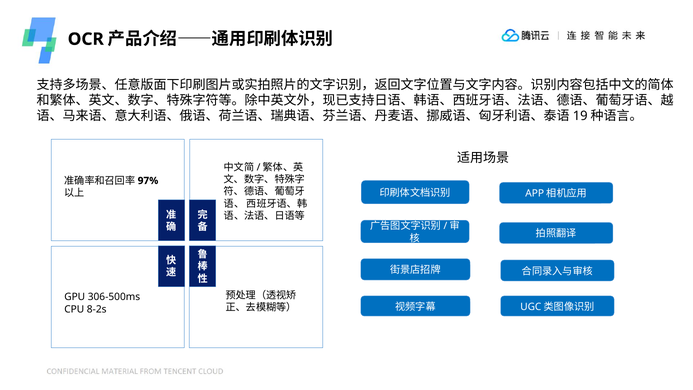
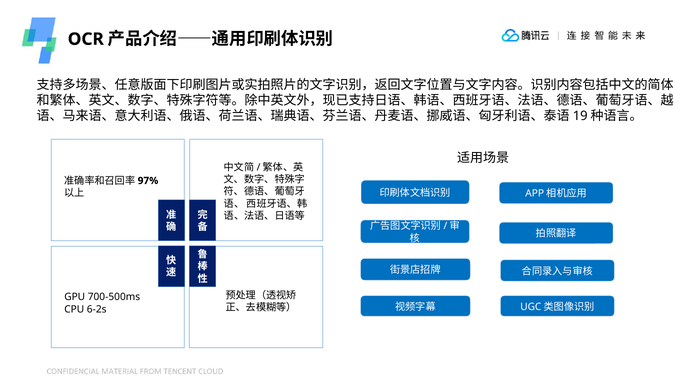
306-500ms: 306-500ms -> 700-500ms (114, 297)
8-2s: 8-2s -> 6-2s (97, 309)
